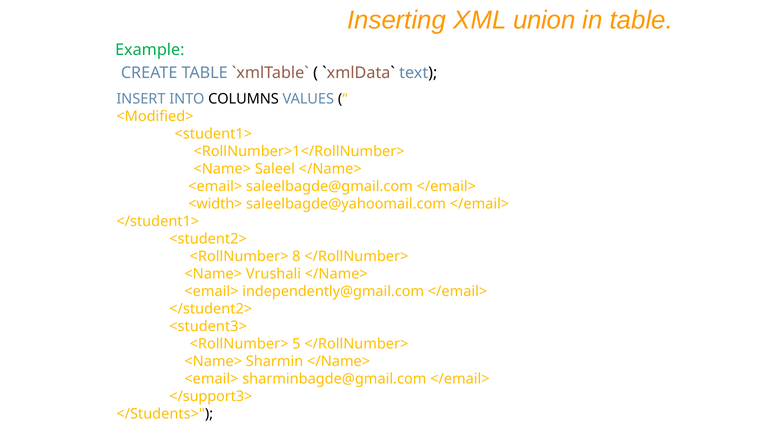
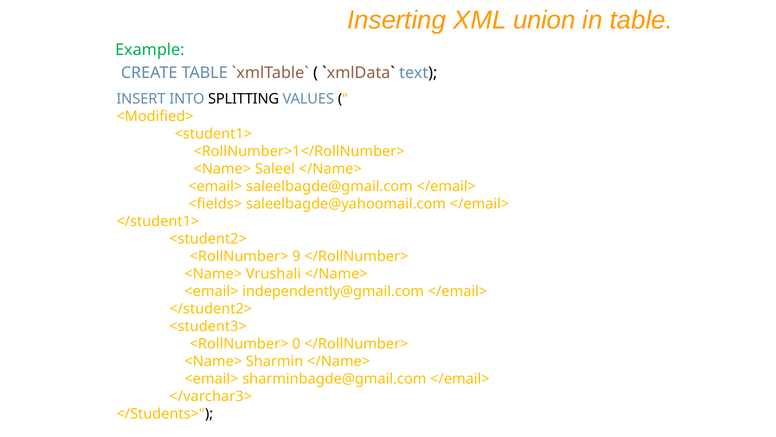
COLUMNS: COLUMNS -> SPLITTING (244, 99)
<width>: <width> -> <fields> (215, 204)
8: 8 -> 9 (296, 256)
5: 5 -> 0 (296, 343)
</support3>: </support3> -> </varchar3> (211, 396)
